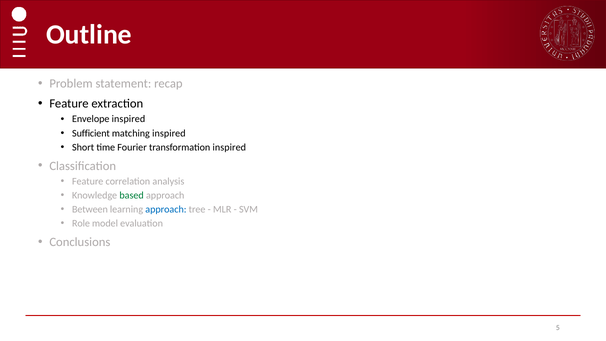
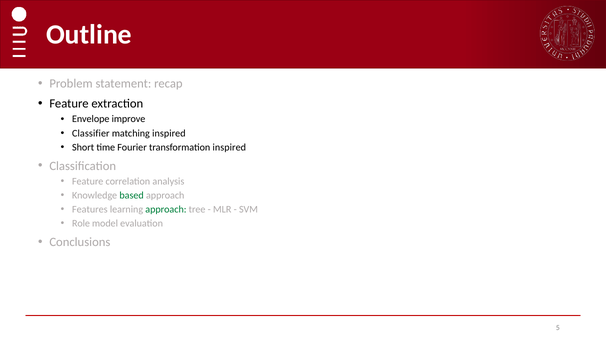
Envelope inspired: inspired -> improve (129, 119)
Sufficient: Sufficient -> Classifier (91, 133)
Between: Between -> Features (90, 209)
approach colour: blue -> green (166, 209)
